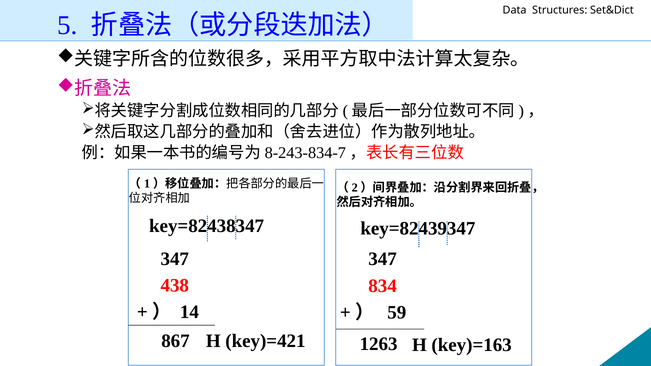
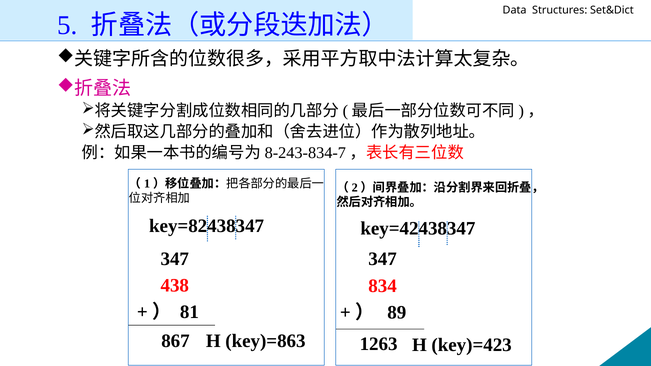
key=82439347: key=82439347 -> key=42438347 (418, 229)
14: 14 -> 81 (189, 312)
59: 59 -> 89 (397, 313)
key)=421: key)=421 -> key)=863 (265, 341)
key)=163: key)=163 -> key)=423 (472, 345)
